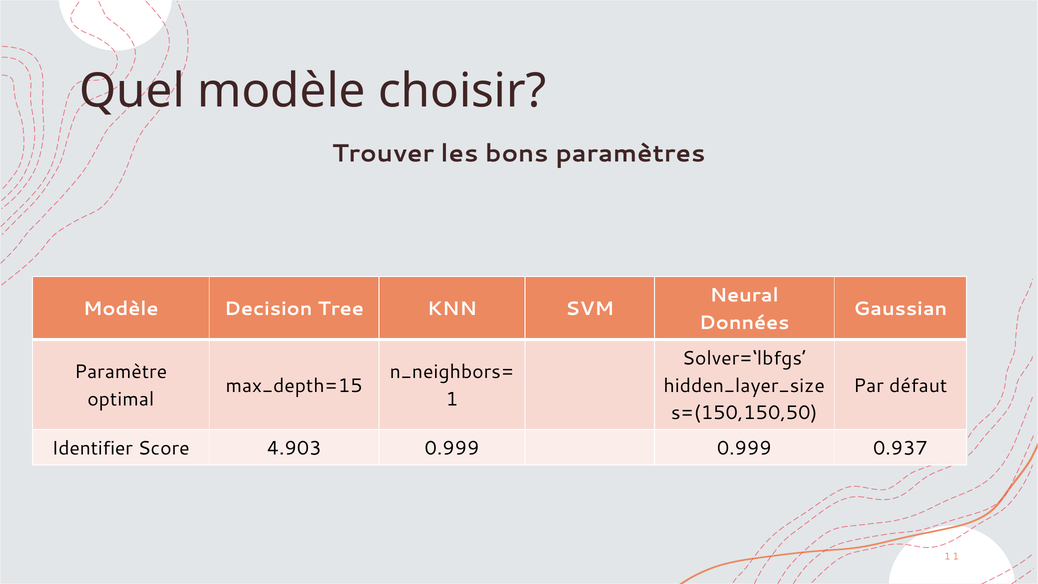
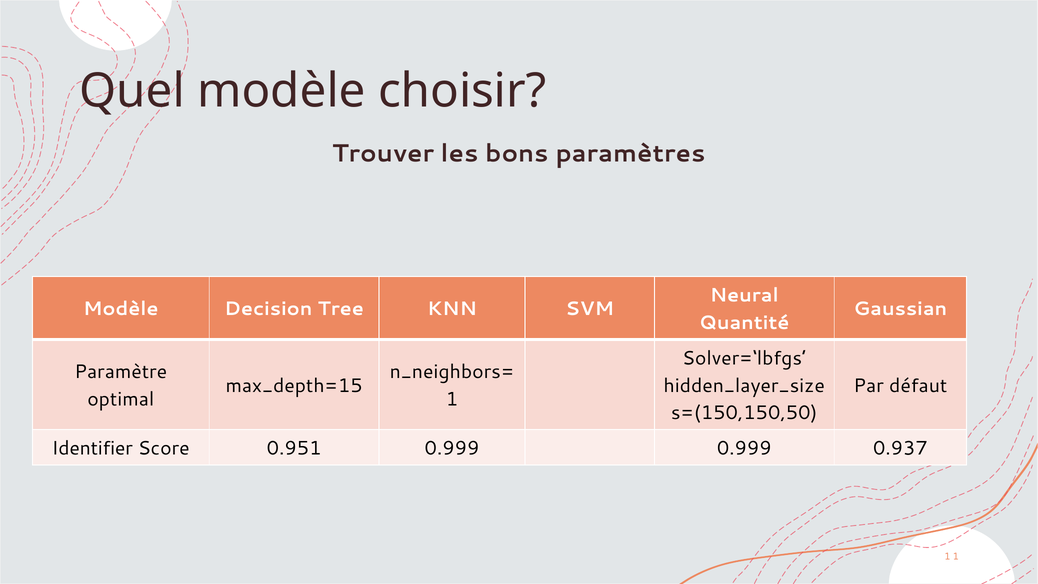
Données: Données -> Quantité (744, 323)
4.903: 4.903 -> 0.951 (294, 448)
